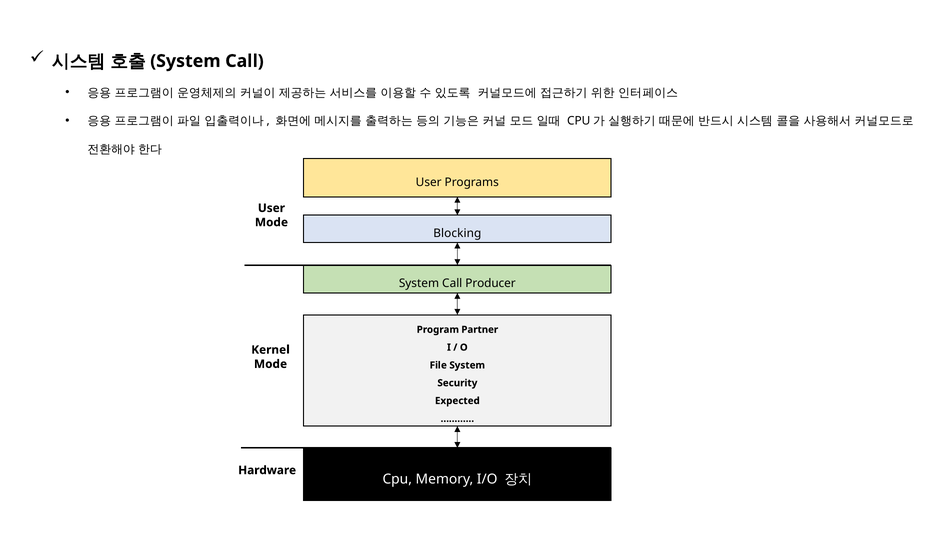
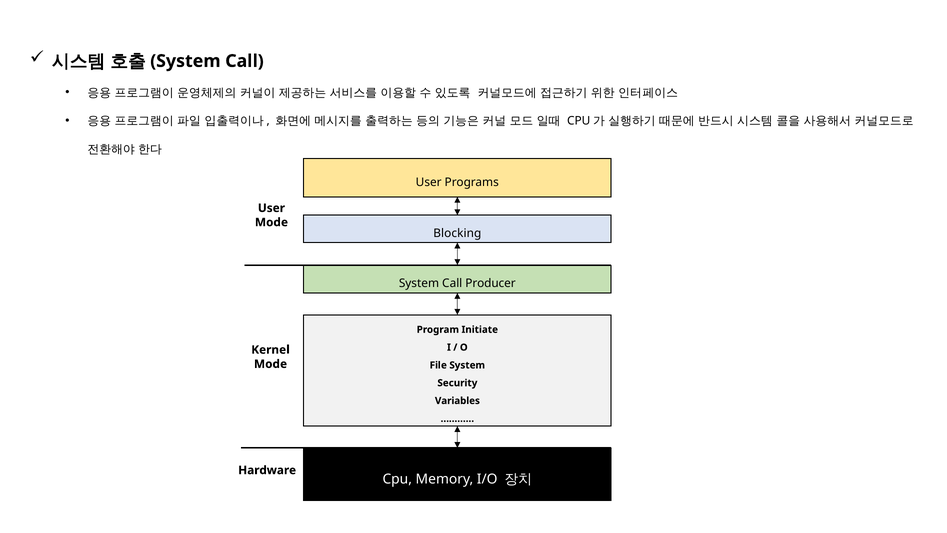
Partner: Partner -> Initiate (480, 329)
Expected: Expected -> Variables (457, 401)
